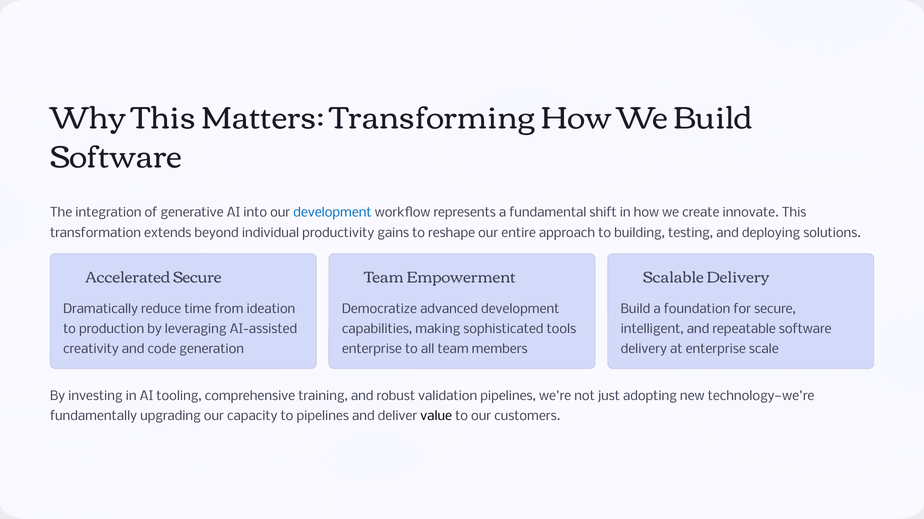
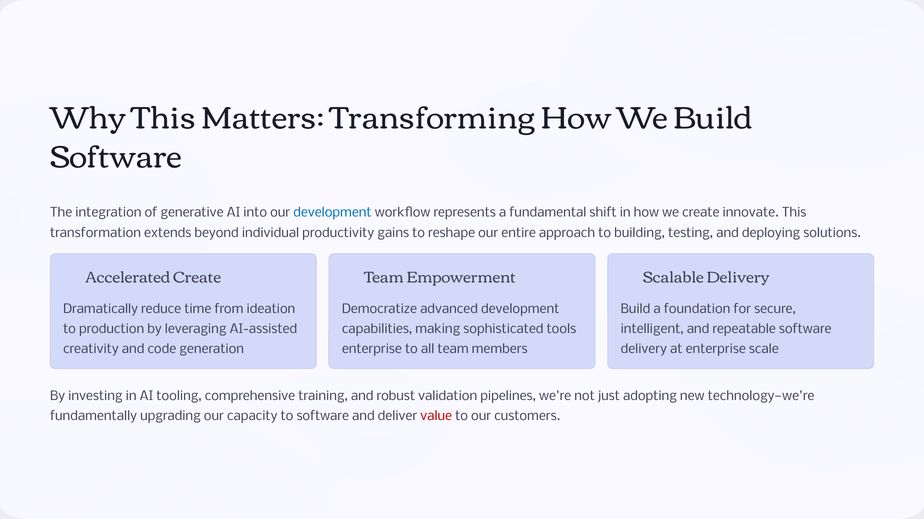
Accelerated Secure: Secure -> Create (197, 278)
to pipelines: pipelines -> software (323, 417)
value colour: black -> red (436, 417)
